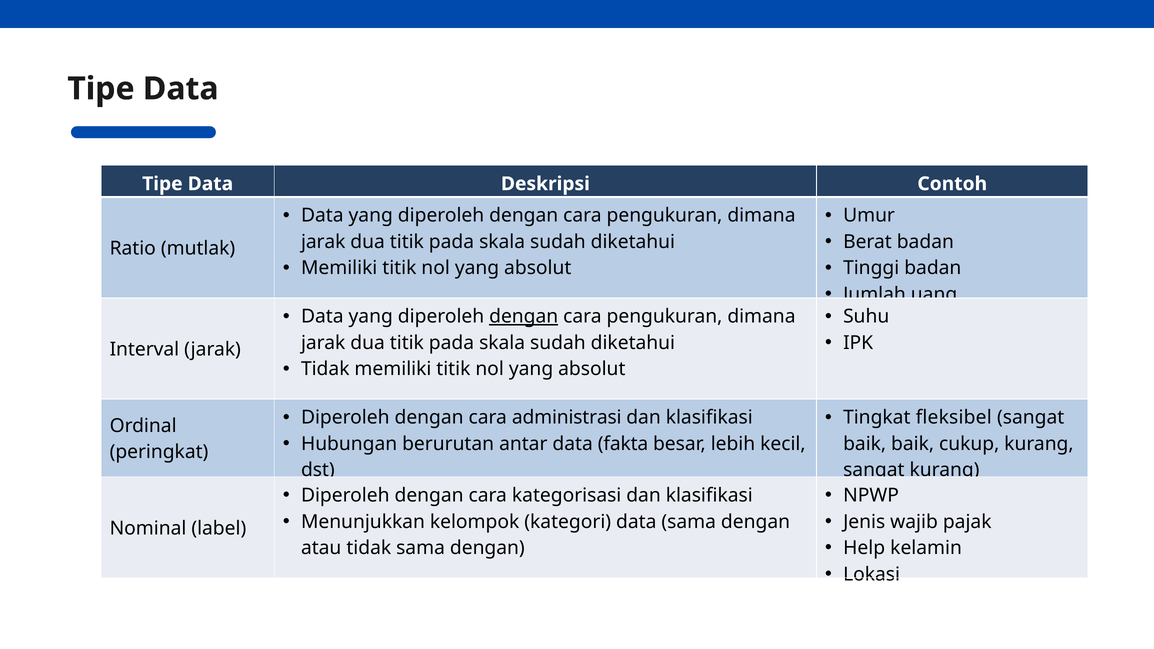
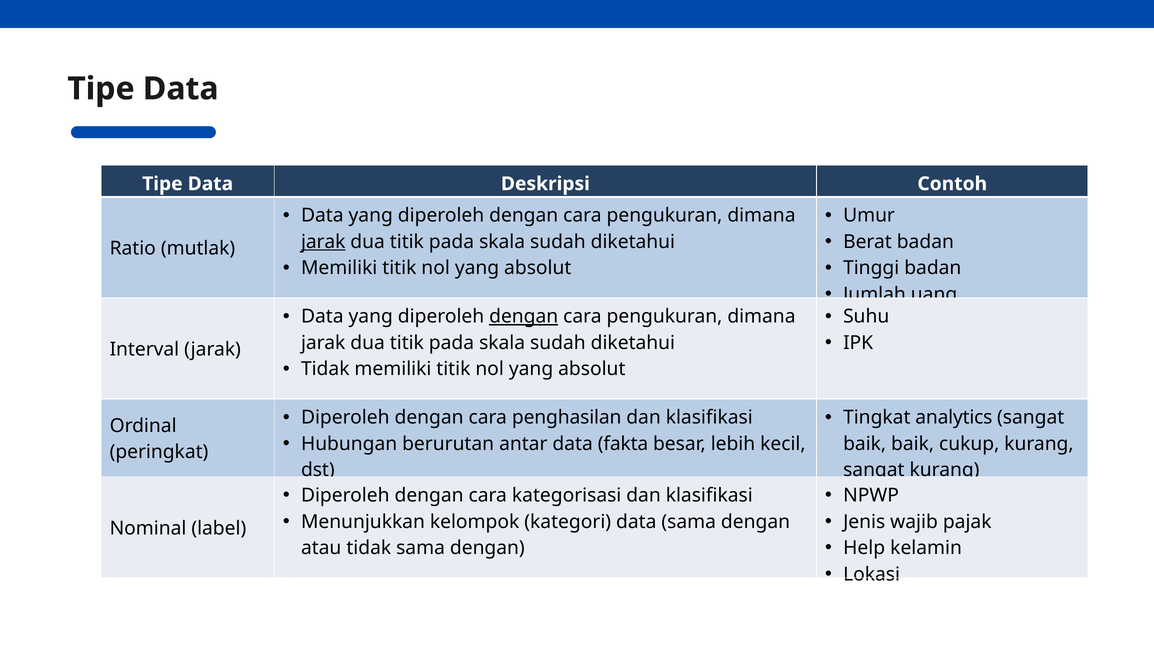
jarak underline: none -> present (323, 242)
administrasi: administrasi -> penghasilan (567, 418)
fleksibel: fleksibel -> analytics (954, 418)
